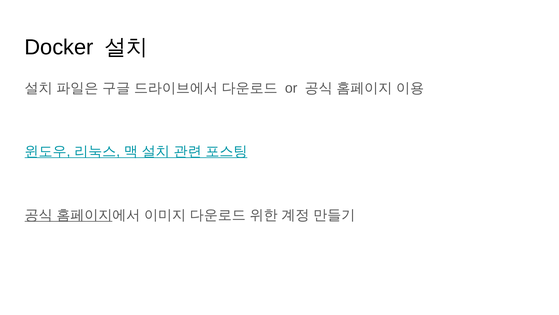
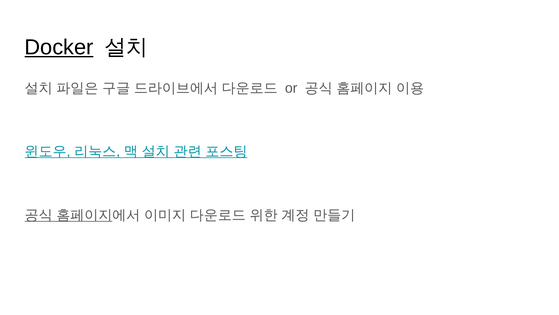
Docker underline: none -> present (59, 47)
